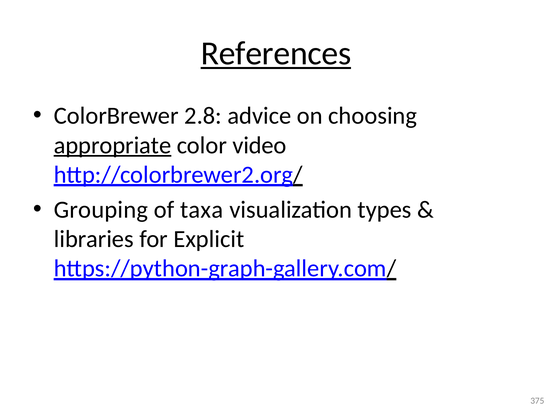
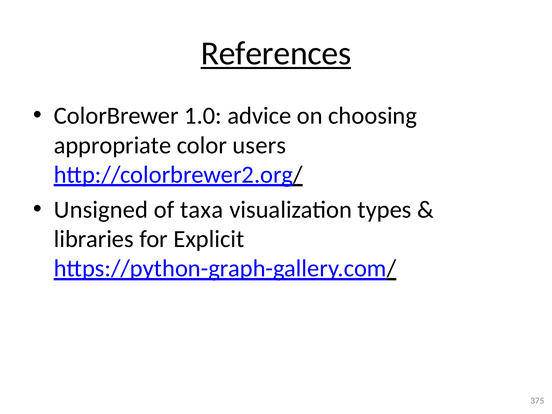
2.8: 2.8 -> 1.0 (203, 116)
appropriate underline: present -> none (113, 145)
video: video -> users (259, 145)
Grouping: Grouping -> Unsigned (101, 210)
